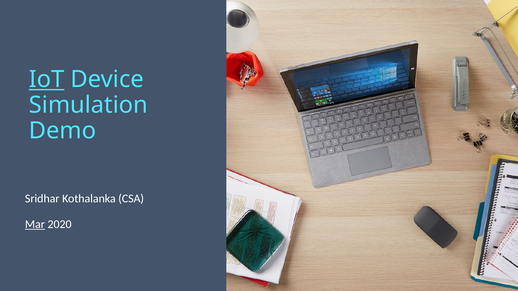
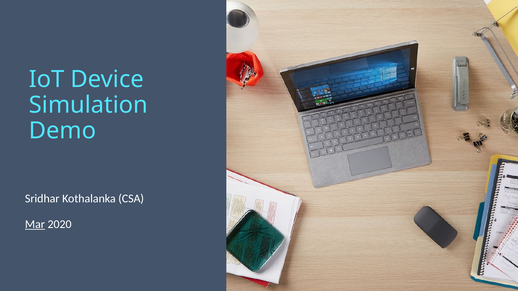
IoT underline: present -> none (47, 80)
